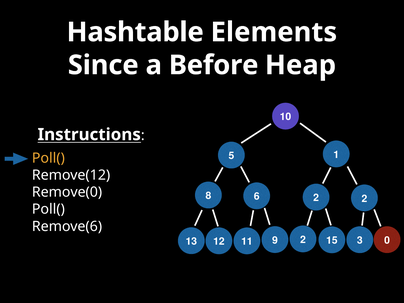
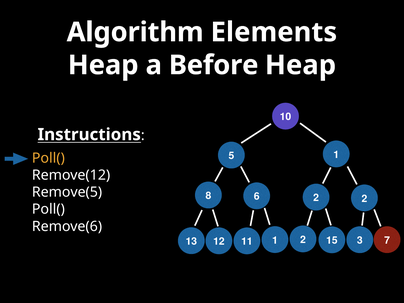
Hashtable: Hashtable -> Algorithm (135, 32)
Since: Since -> Heap (103, 65)
Remove(0: Remove(0 -> Remove(5 (67, 192)
0: 0 -> 7 (387, 240)
11 9: 9 -> 1 (275, 240)
